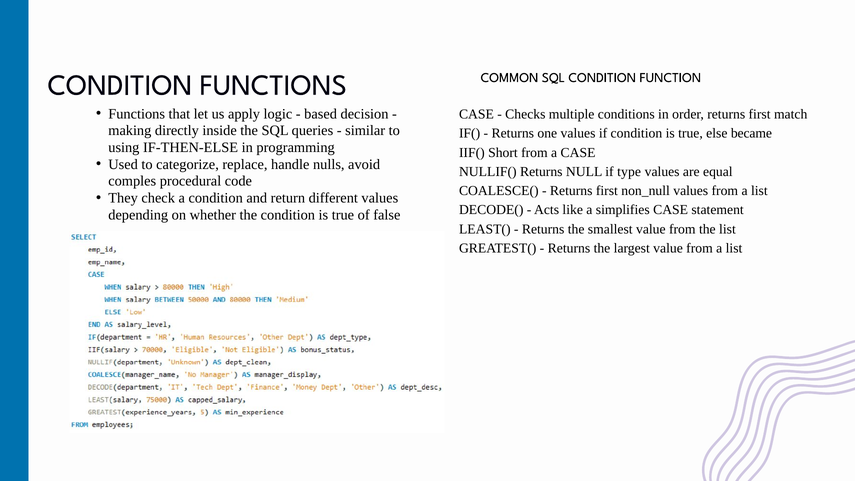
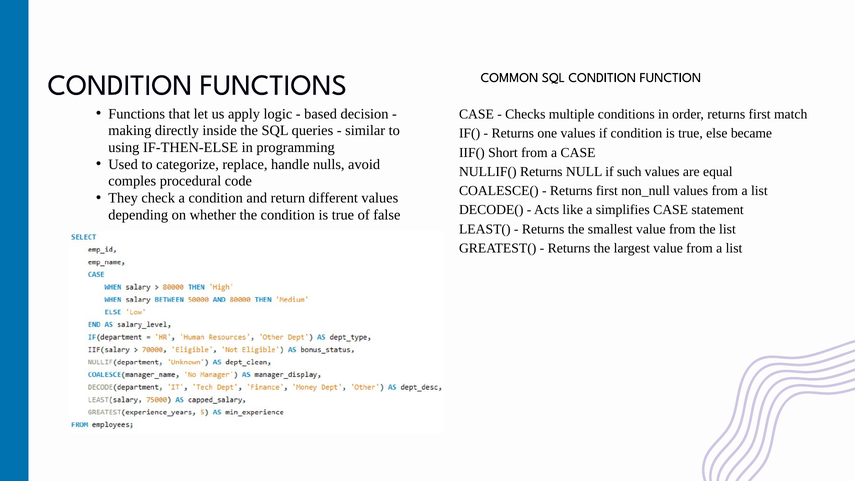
type: type -> such (629, 172)
